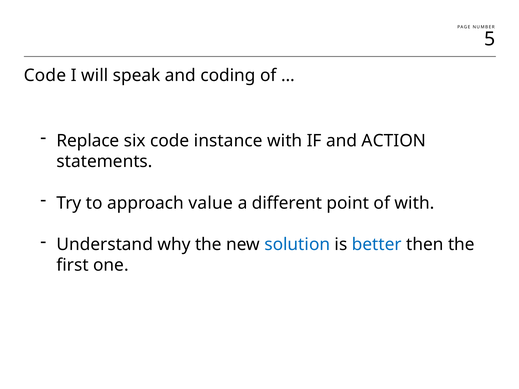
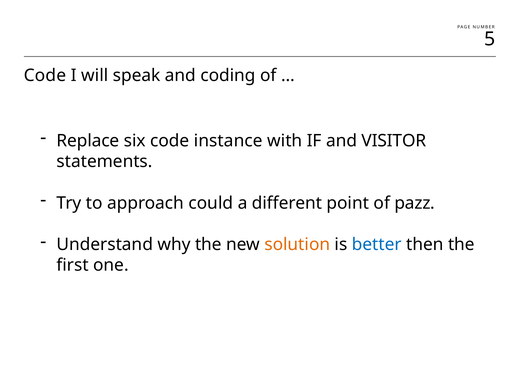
ACTION: ACTION -> VISITOR (394, 141)
value: value -> could (211, 203)
of with: with -> pazz (415, 203)
solution colour: blue -> orange (297, 245)
